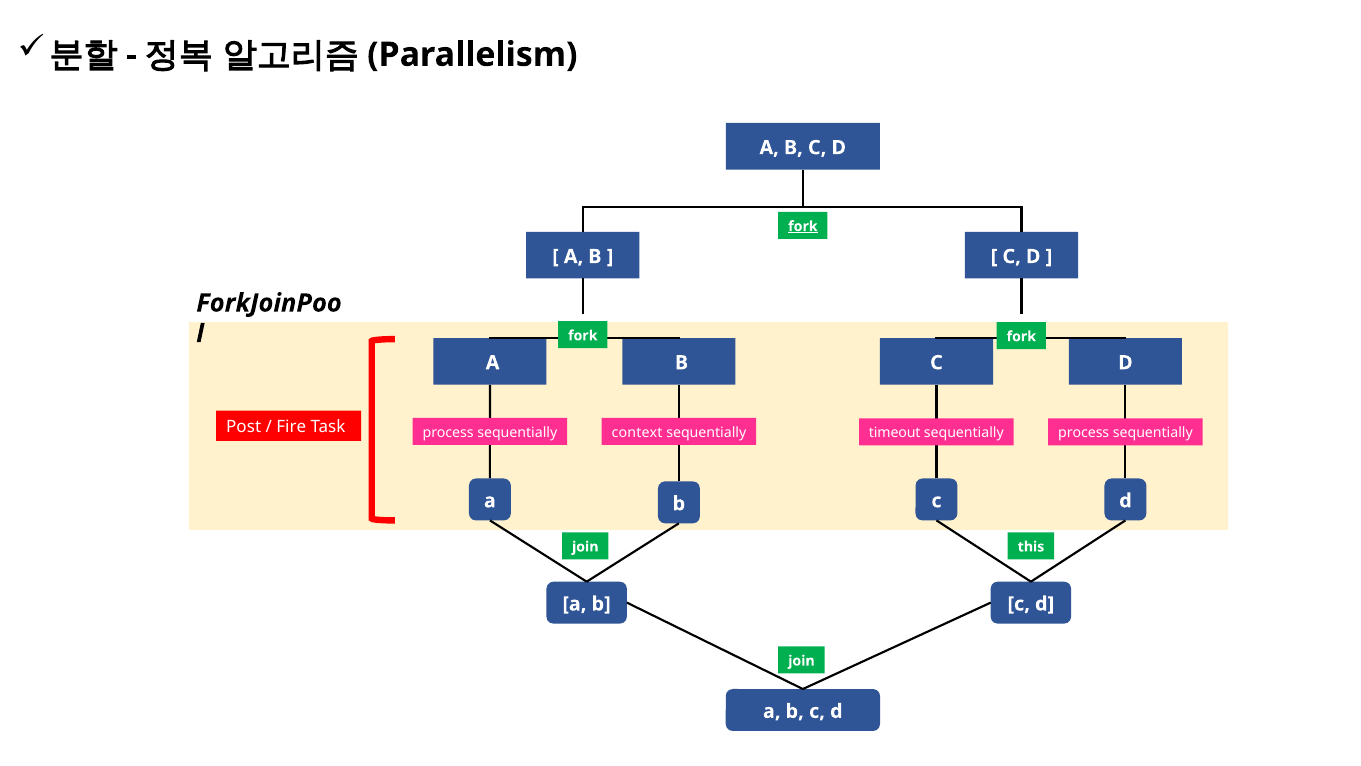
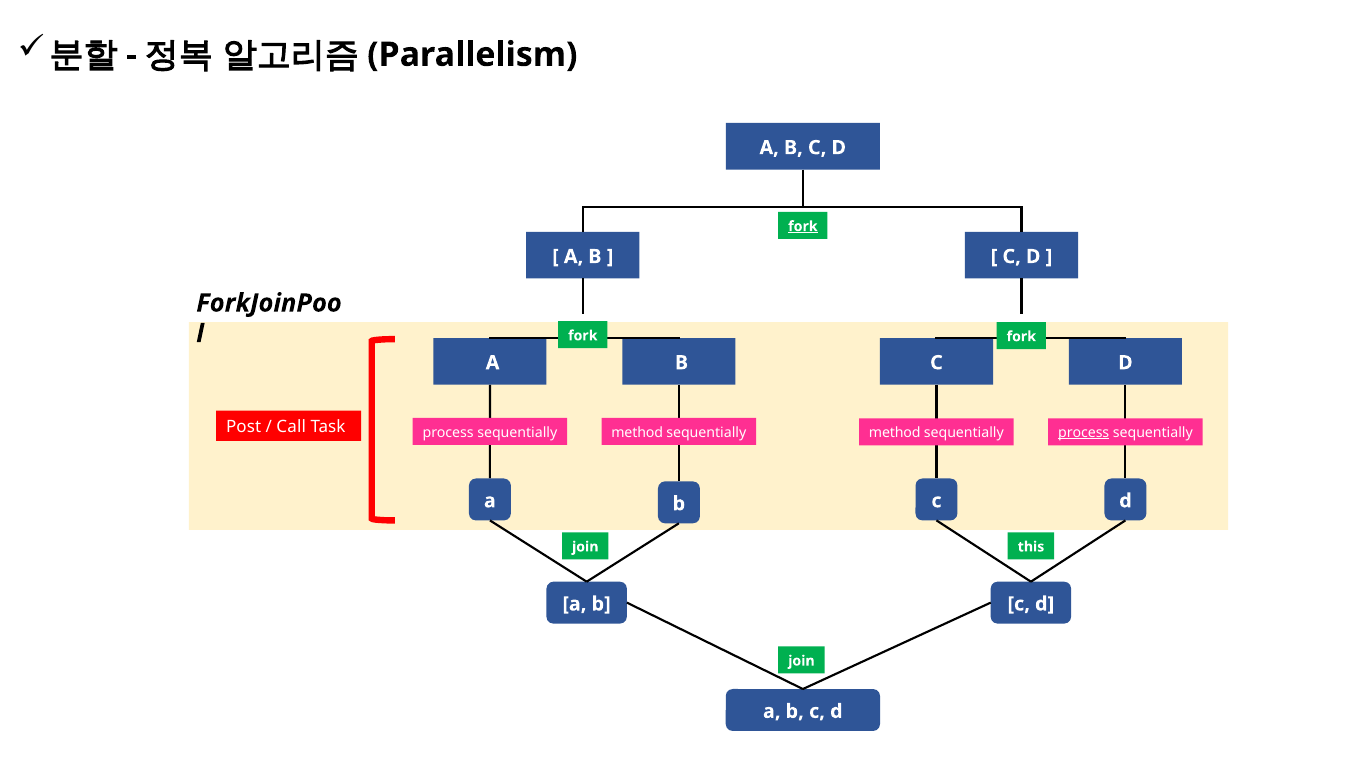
Fire: Fire -> Call (291, 427)
process sequentially context: context -> method (637, 432)
timeout: timeout -> method (895, 433)
process underline: none -> present (1084, 433)
